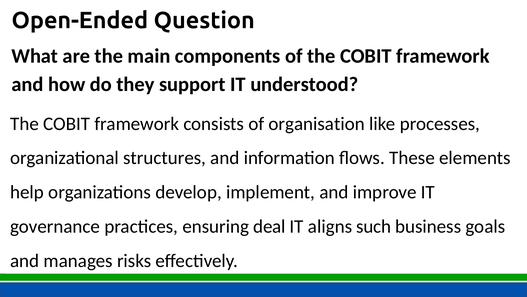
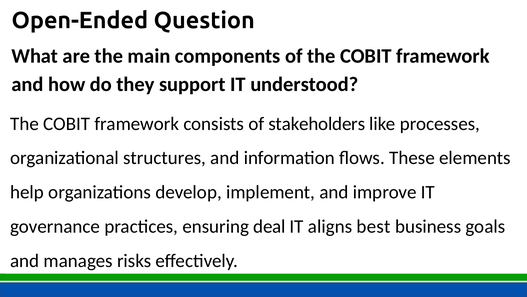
organisation: organisation -> stakeholders (317, 124)
such: such -> best (373, 226)
